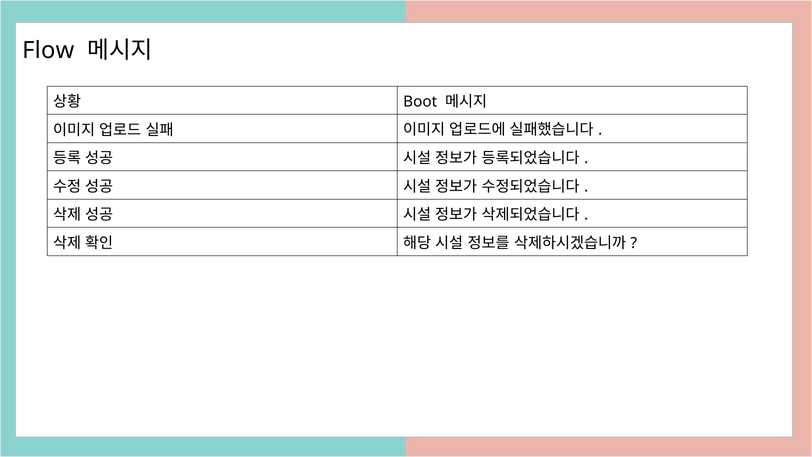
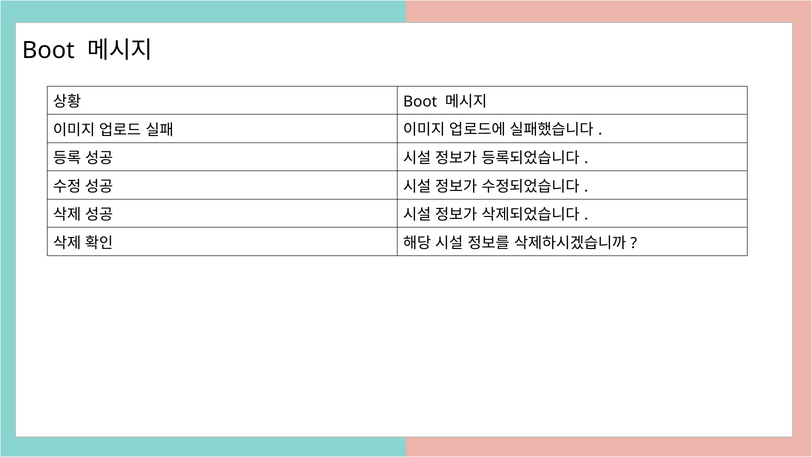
Flow: Flow -> Boot (48, 50)
